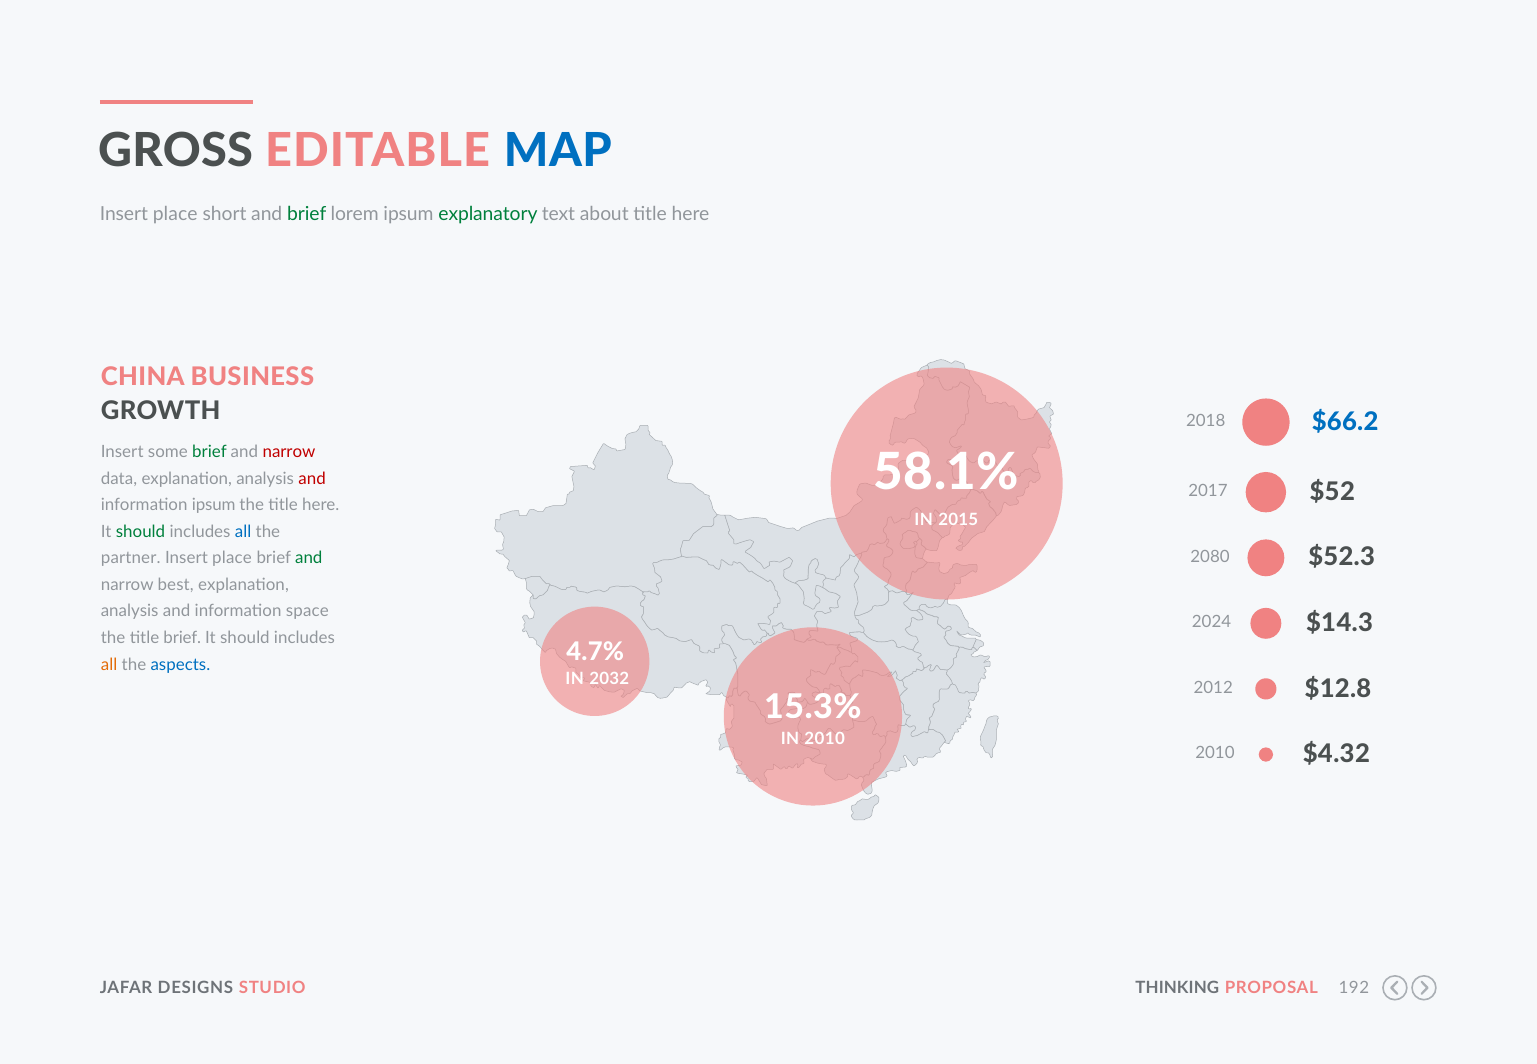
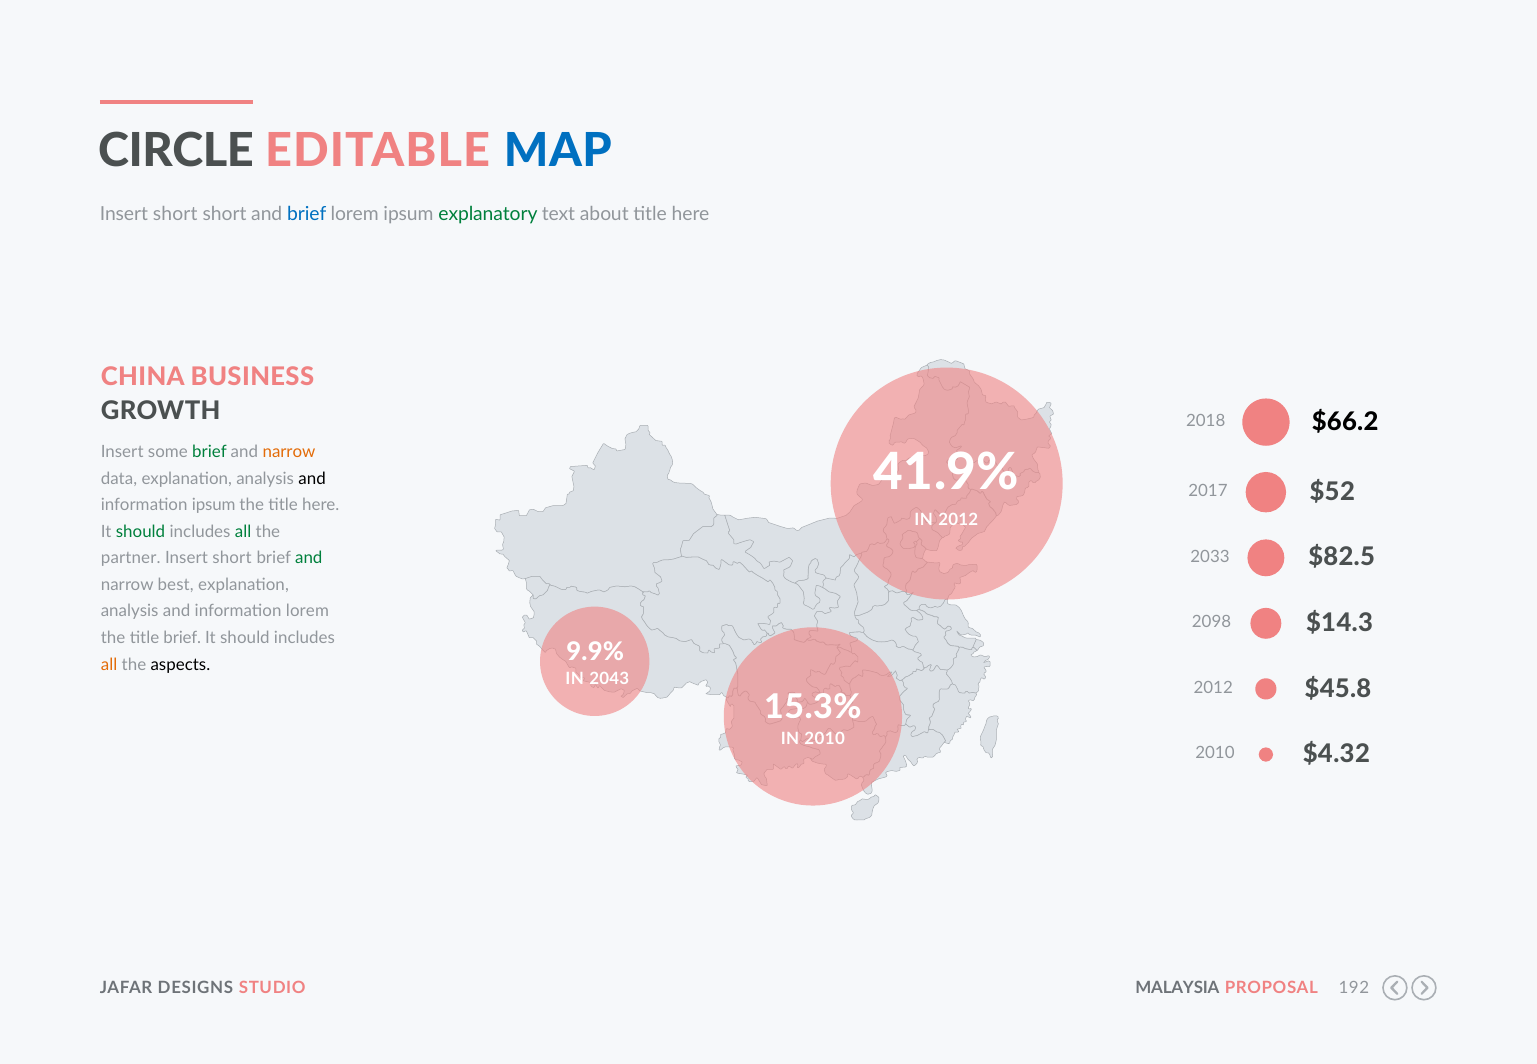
GROSS: GROSS -> CIRCLE (176, 151)
place: place -> short (175, 214)
brief colour: green -> blue (307, 214)
$66.2 colour: blue -> black (1345, 422)
narrow colour: red -> orange (289, 452)
58.1%: 58.1% -> 41.9% (946, 472)
and colour: red -> black (312, 479)
IN 2015: 2015 -> 2012 (958, 520)
all colour: blue -> green (243, 532)
$52.3: $52.3 -> $82.5 (1342, 558)
2080: 2080 -> 2033 (1210, 557)
place: place -> short (232, 558)
information space: space -> lorem (307, 611)
2024: 2024 -> 2098 (1212, 622)
4.7%: 4.7% -> 9.9% (595, 652)
aspects colour: blue -> black (180, 664)
2032: 2032 -> 2043 (609, 679)
$12.8: $12.8 -> $45.8 (1338, 689)
THINKING: THINKING -> MALAYSIA (1177, 988)
